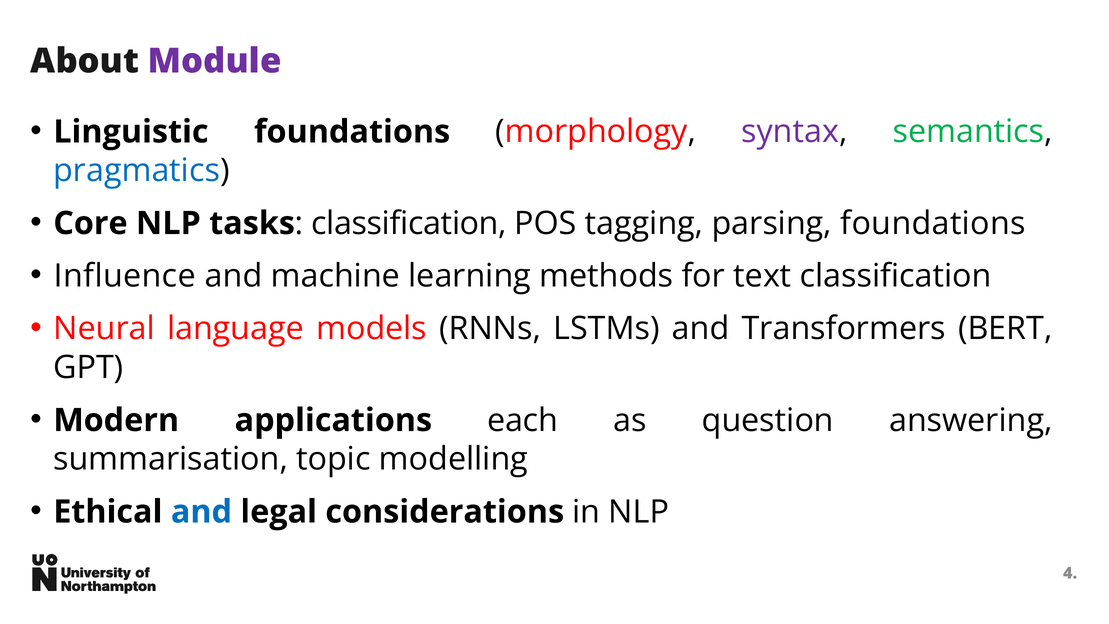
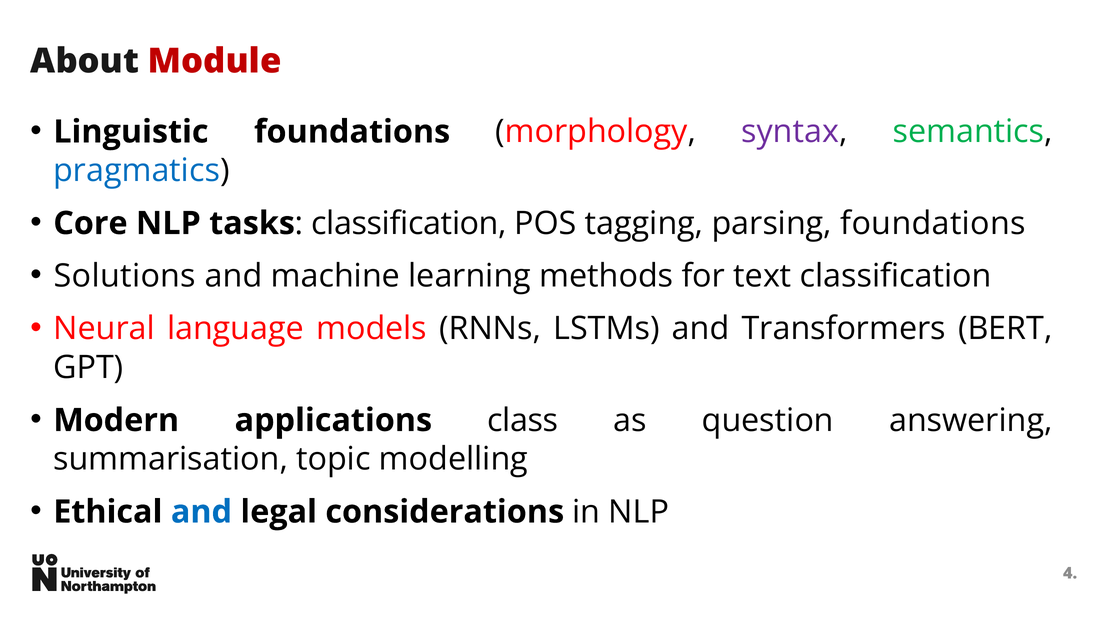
Module colour: purple -> red (215, 61)
Influence: Influence -> Solutions (125, 276)
each: each -> class (523, 420)
